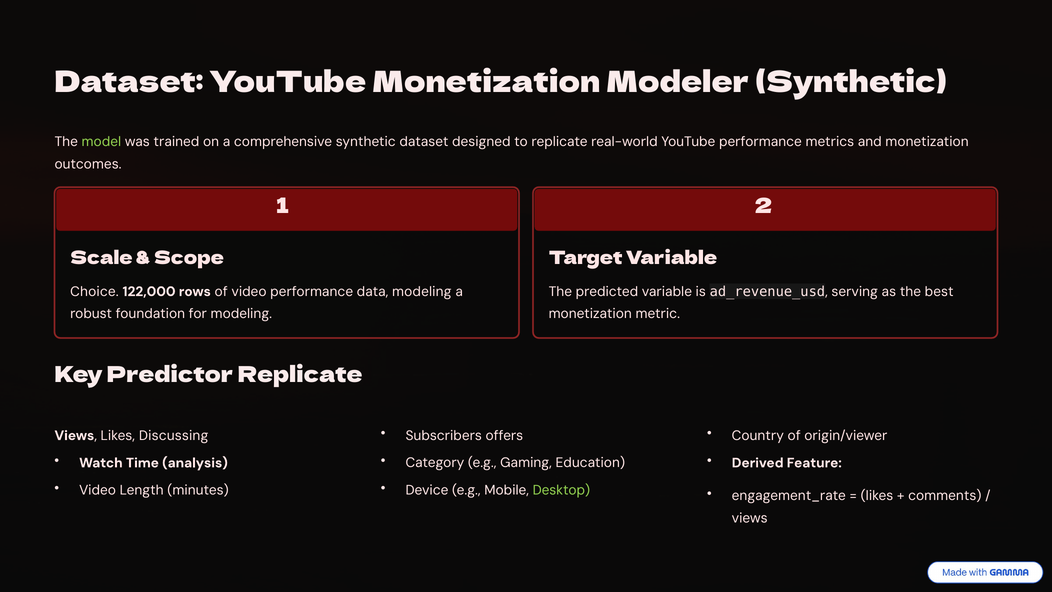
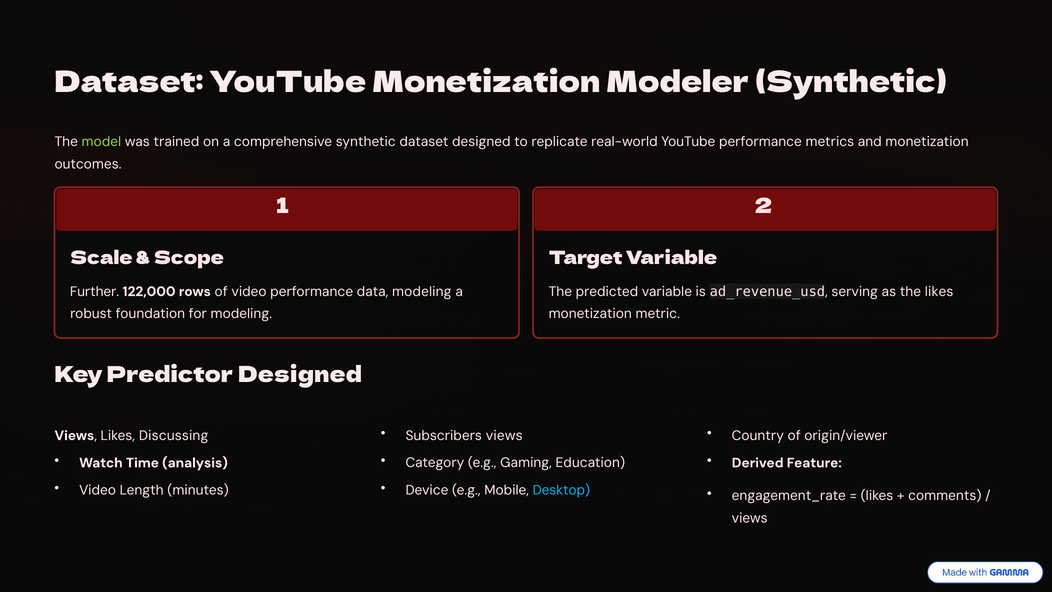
Choice: Choice -> Further (95, 291)
the best: best -> likes (939, 291)
Predictor Replicate: Replicate -> Designed (300, 375)
Subscribers offers: offers -> views (504, 435)
Desktop colour: light green -> light blue (561, 490)
